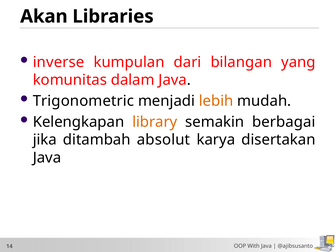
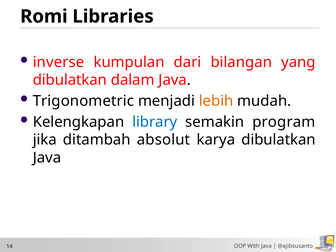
Akan: Akan -> Romi (44, 16)
komunitas: komunitas -> dibulatkan (70, 80)
library colour: orange -> blue (155, 122)
berbagai: berbagai -> program (284, 122)
karya disertakan: disertakan -> dibulatkan (278, 140)
